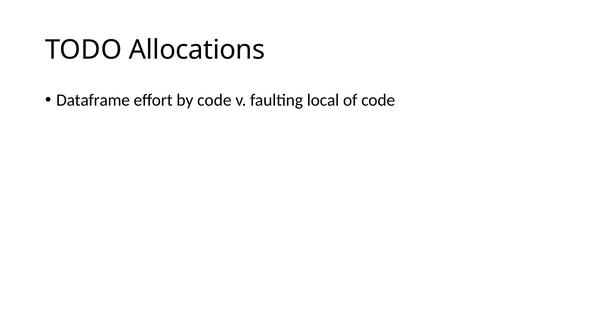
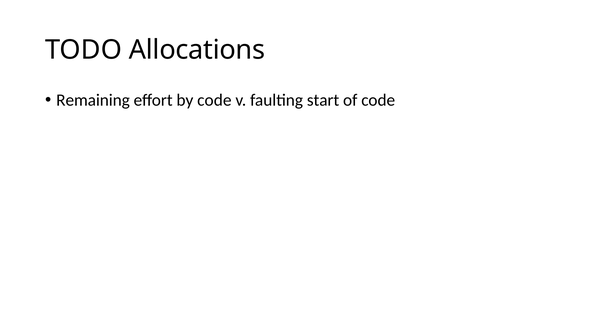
Dataframe: Dataframe -> Remaining (93, 100)
local: local -> start (323, 100)
